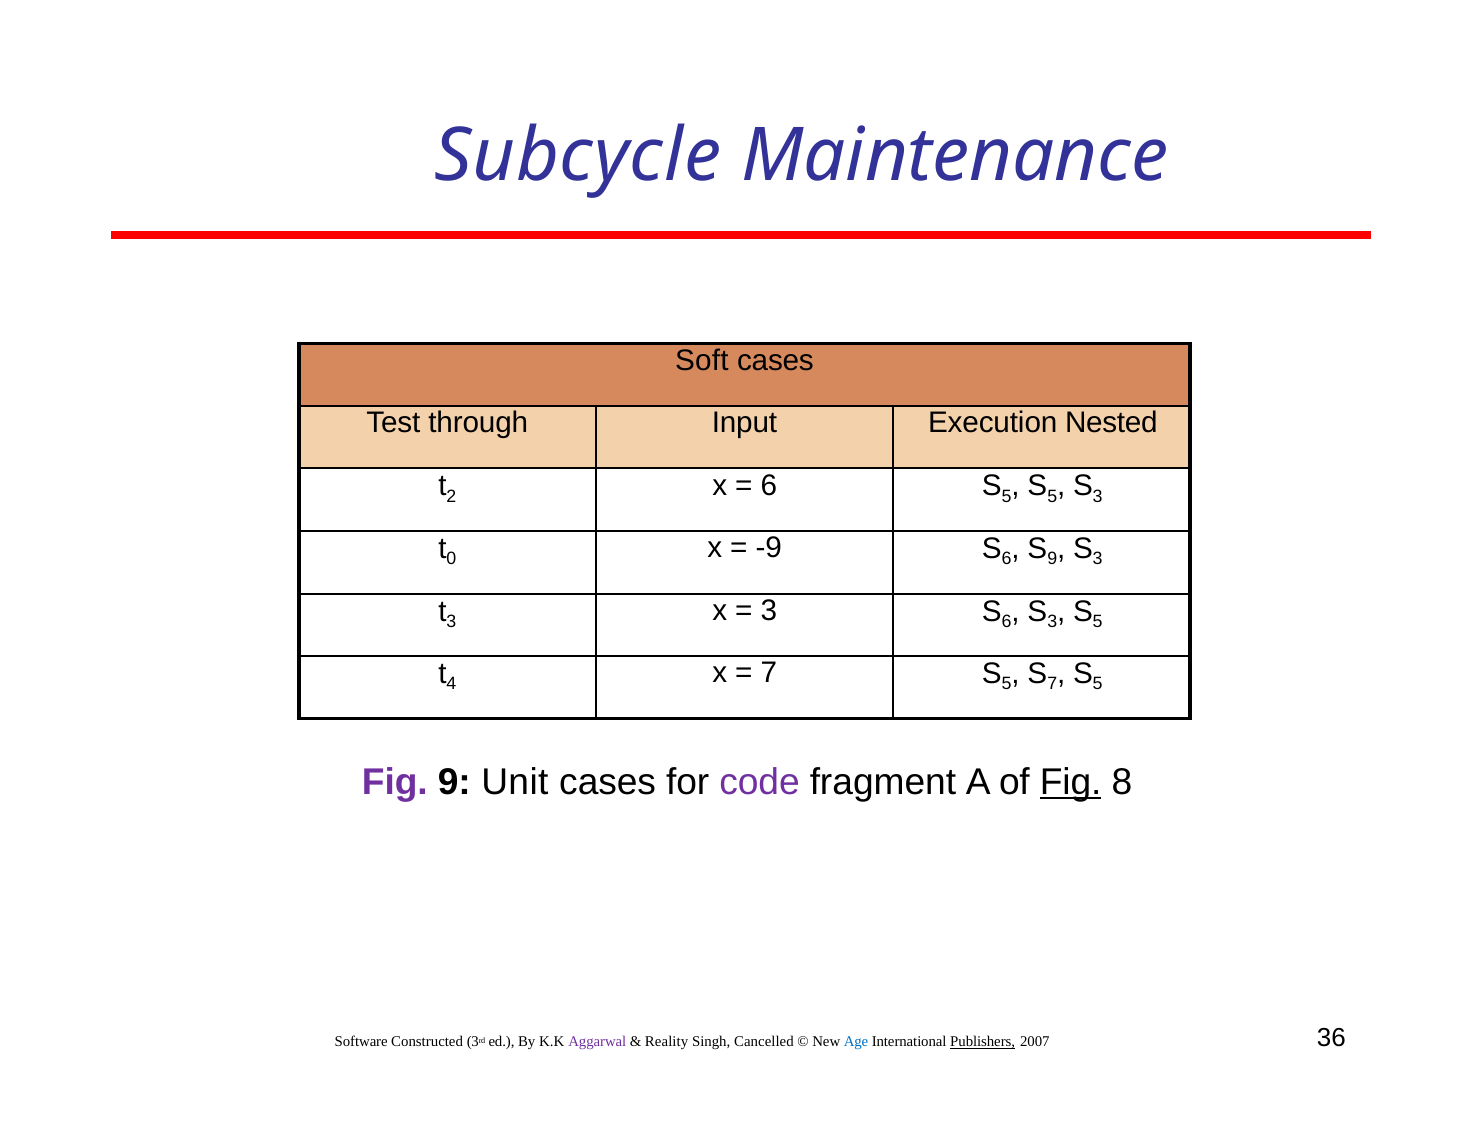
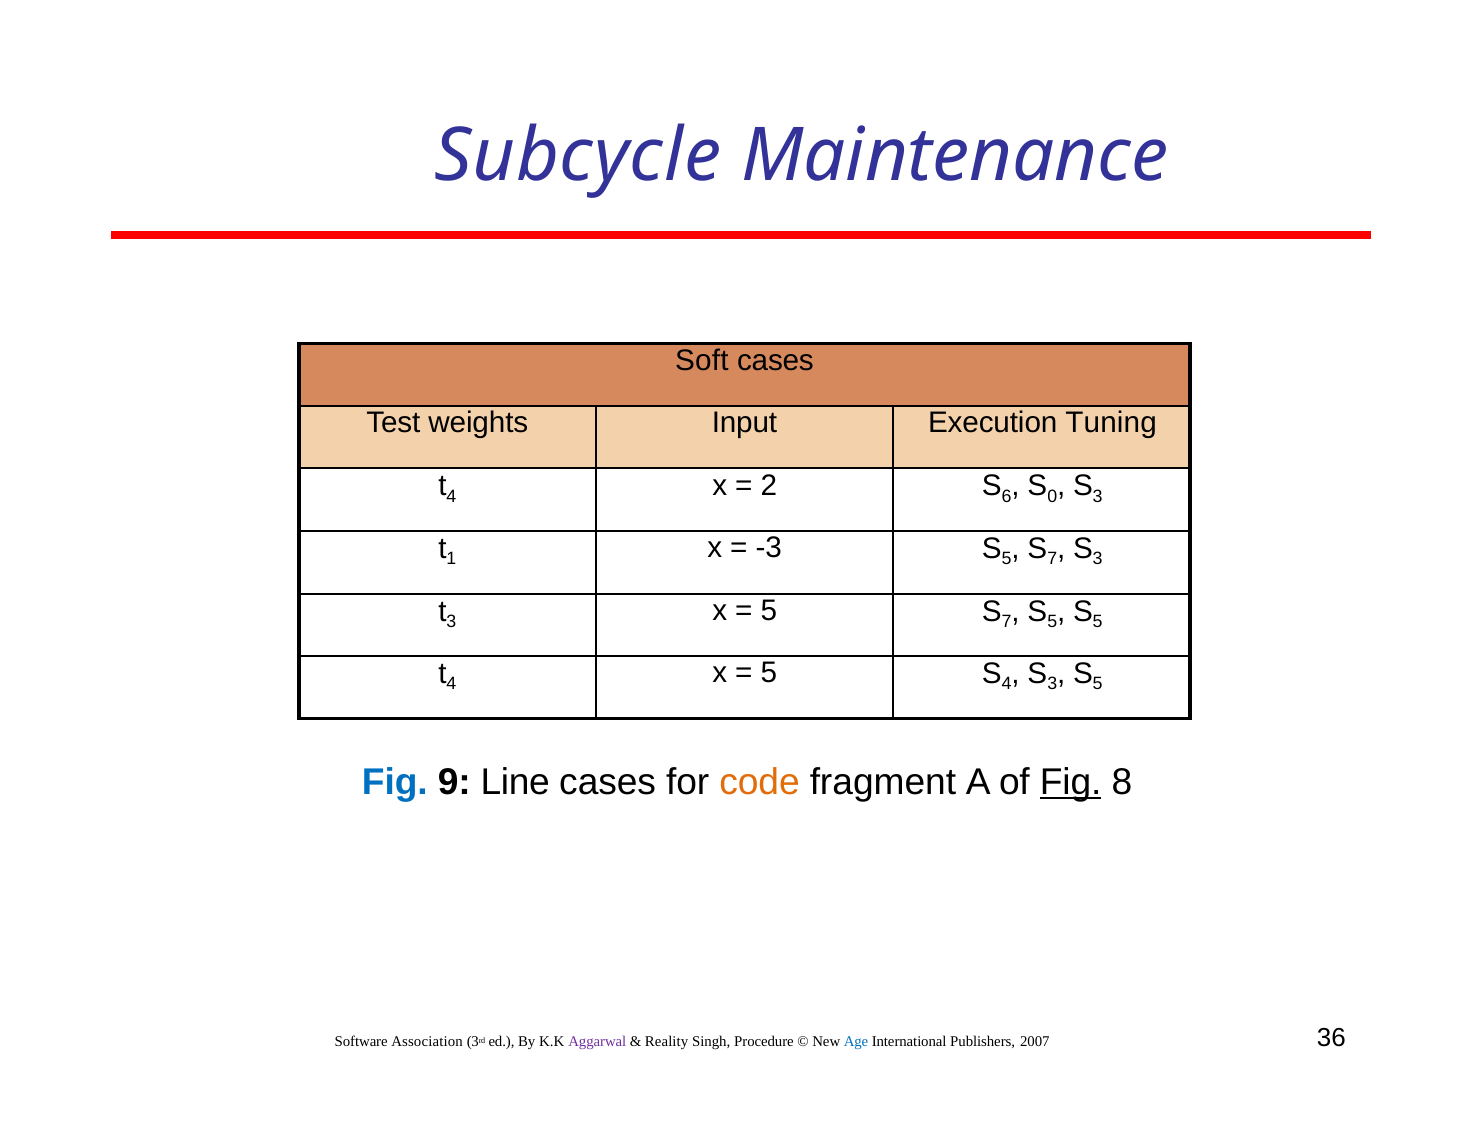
through: through -> weights (478, 423)
Nested: Nested -> Tuning (1111, 423)
2: 2 -> 4 (451, 496)
6: 6 -> 2 (769, 485)
5: 5 -> 6 (1007, 496)
5: 5 -> 0 (1052, 496)
0: 0 -> 1 (451, 559)
-9: -9 -> -3 (769, 548)
6: 6 -> 5 (1007, 559)
9: 9 -> 7 (1052, 559)
3: 3 -> 5 (769, 611)
6: 6 -> 7 (1007, 621)
3: 3 -> 5 (1052, 621)
7: 7 -> 5 (769, 673)
5: 5 -> 4 (1007, 684)
7: 7 -> 3 (1052, 684)
Fig colour: purple -> blue (395, 782)
Unit: Unit -> Line (515, 782)
code colour: purple -> orange (760, 782)
Constructed: Constructed -> Association (427, 1041)
Cancelled: Cancelled -> Procedure (764, 1041)
Publishers underline: present -> none (983, 1041)
